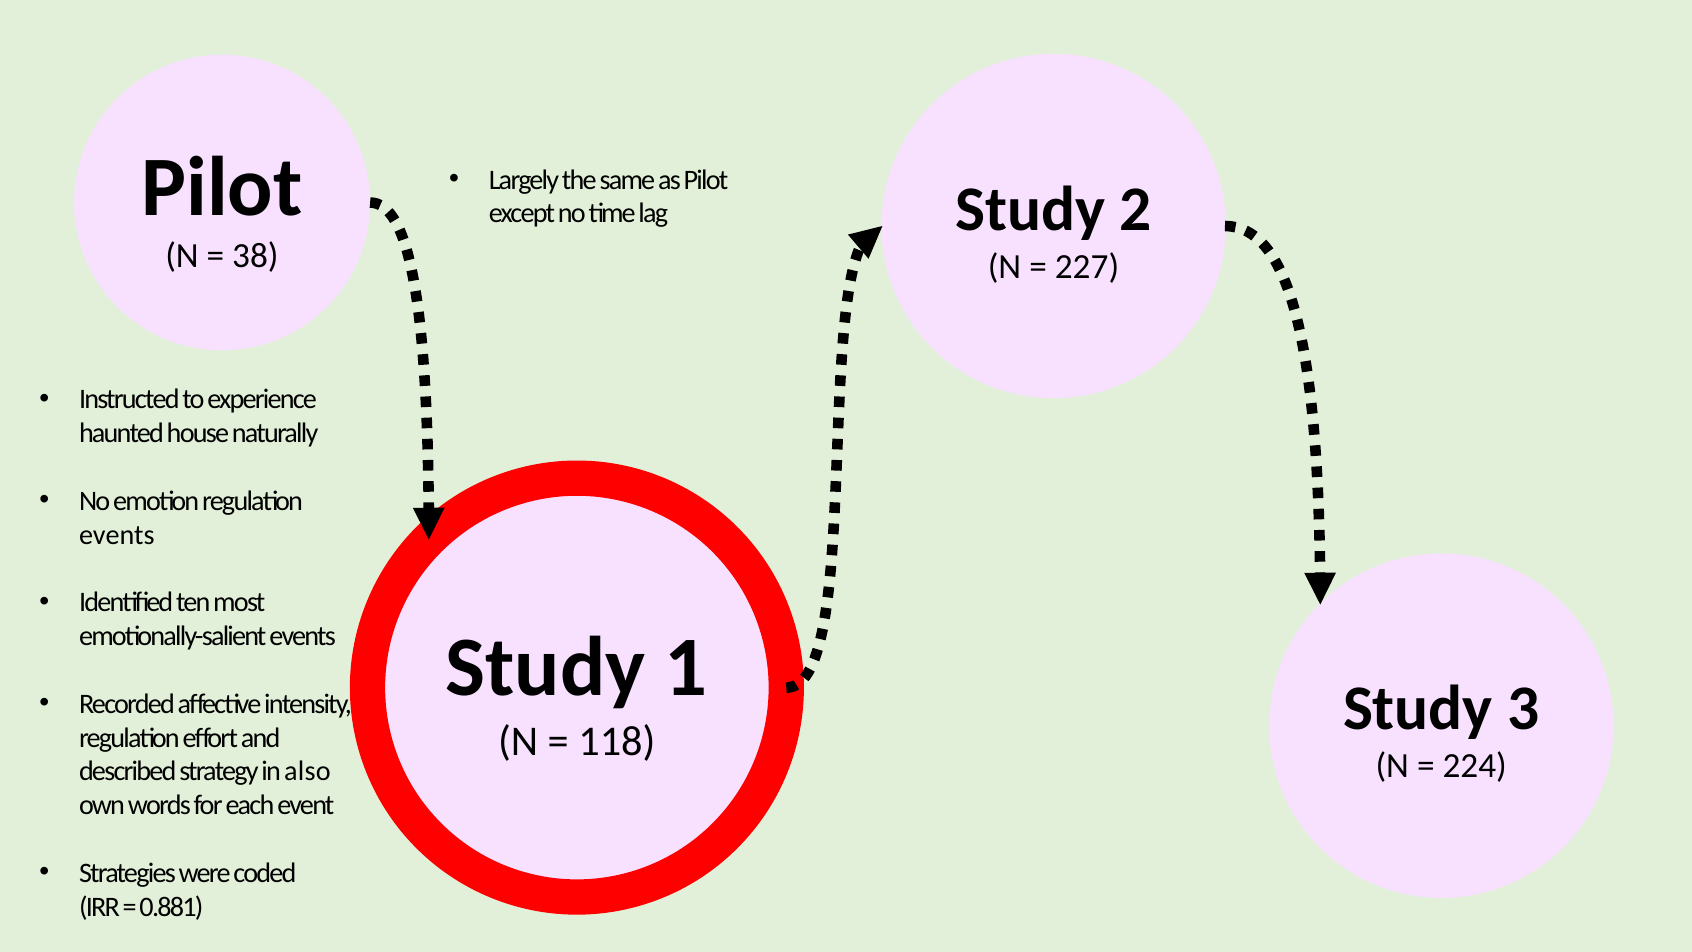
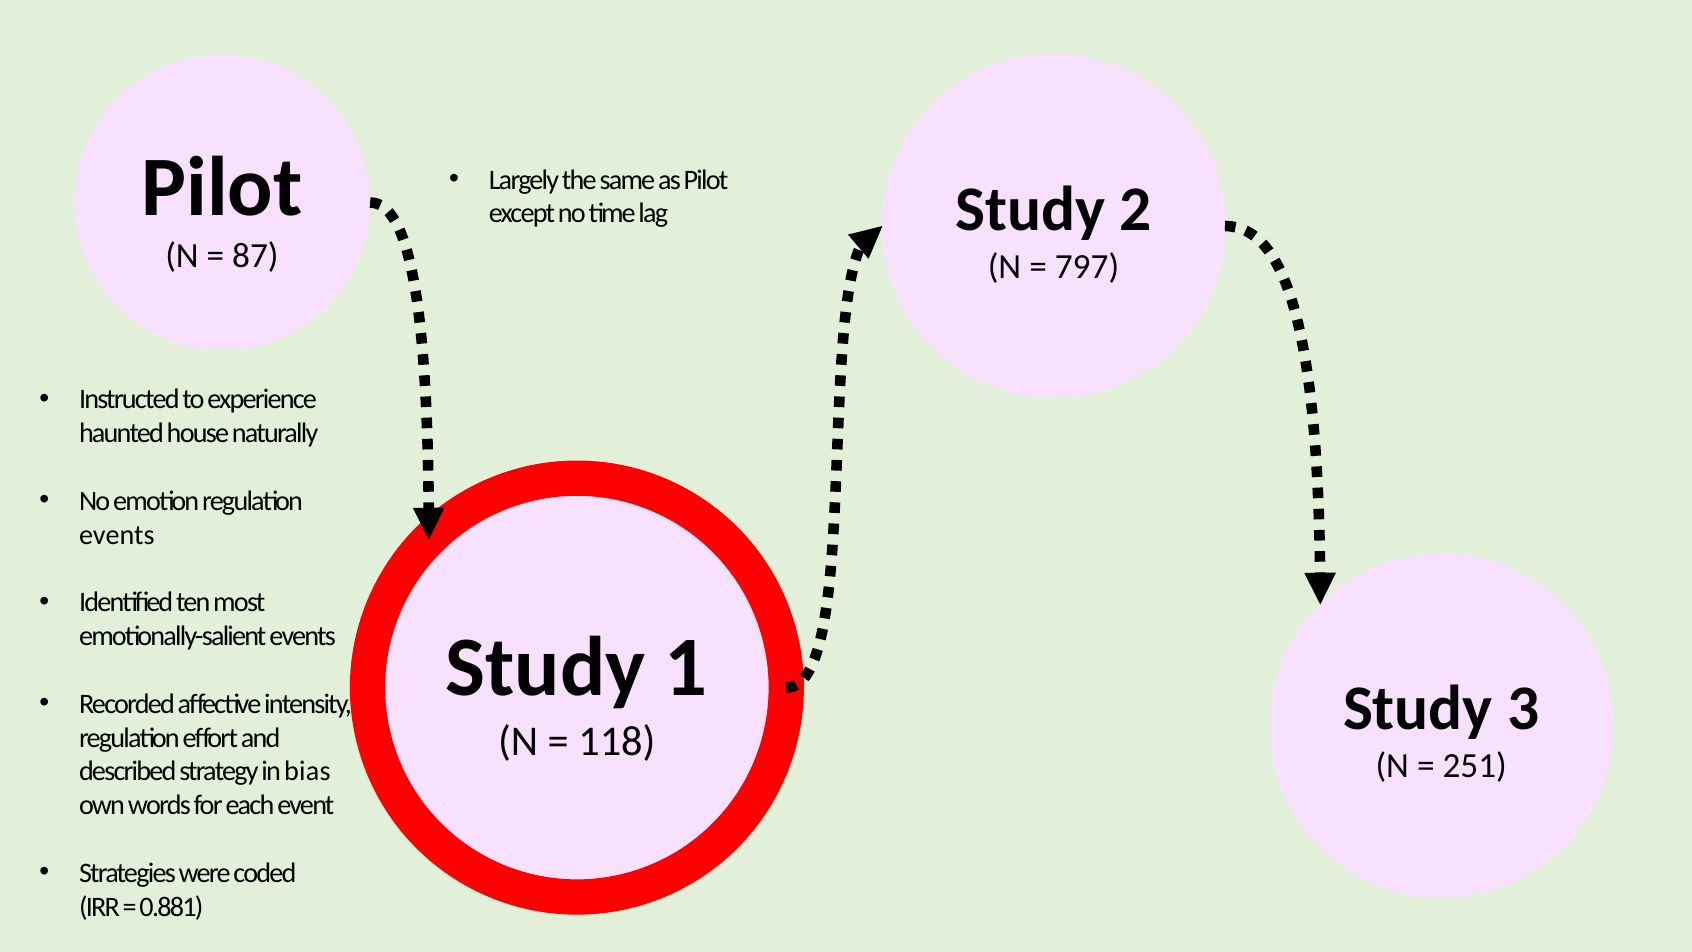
38: 38 -> 87 (255, 256)
227: 227 -> 797 (1087, 266)
224: 224 -> 251 (1475, 766)
in also: also -> bias (307, 771)
